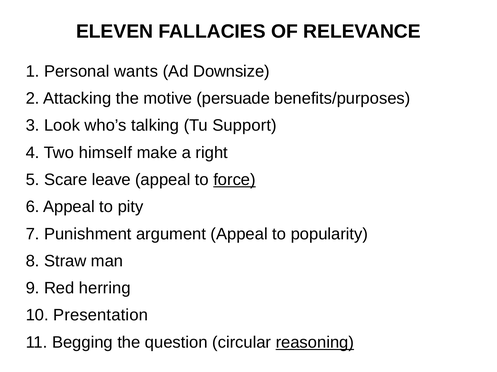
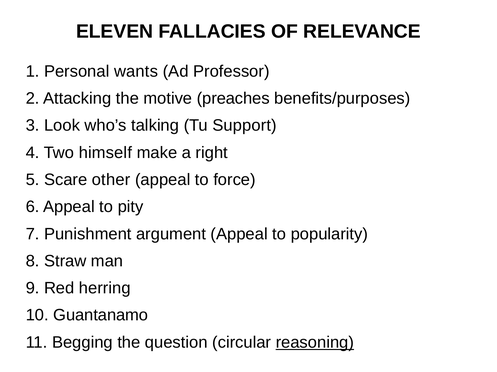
Downsize: Downsize -> Professor (231, 71)
persuade: persuade -> preaches (233, 99)
leave: leave -> other (111, 180)
force underline: present -> none (235, 180)
Presentation: Presentation -> Guantanamo (101, 316)
